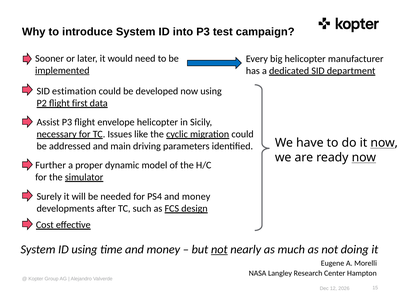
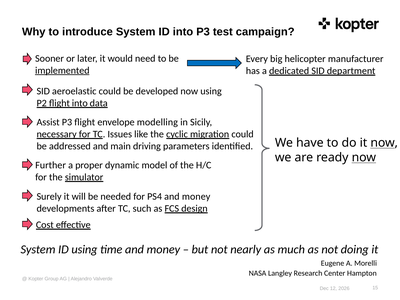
estimation: estimation -> aeroelastic (74, 91)
flight first: first -> into (80, 103)
envelope helicopter: helicopter -> modelling (157, 122)
not underline: present -> none (219, 249)
